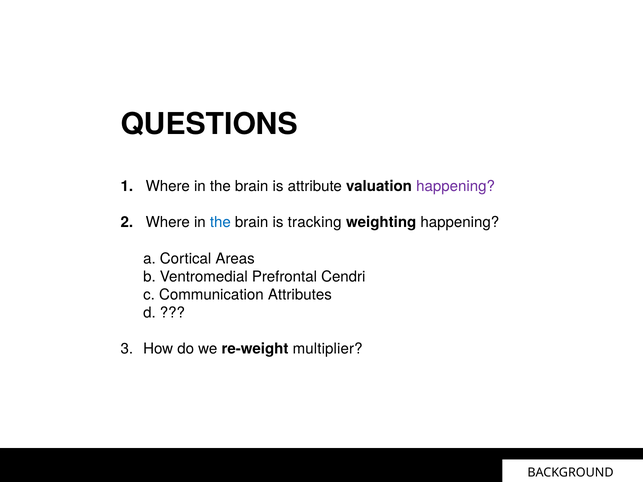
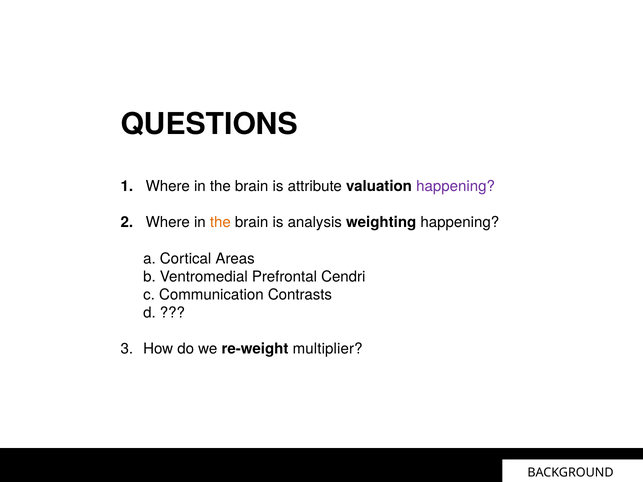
the colour: blue -> orange (220, 223)
tracking: tracking -> analysis (315, 223)
Attributes: Attributes -> Contrasts (300, 295)
